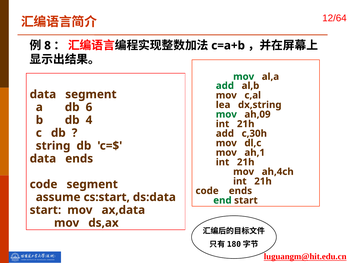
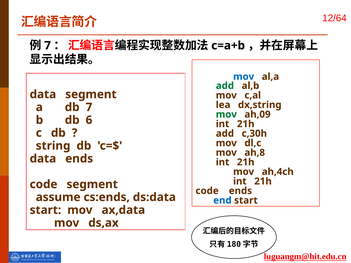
8: 8 -> 7 (48, 46)
mov colour: green -> blue (244, 77)
db 6: 6 -> 7 (89, 107)
4: 4 -> 6 (89, 120)
ah,1: ah,1 -> ah,8 (255, 153)
cs:start: cs:start -> cs:ends (107, 197)
end colour: green -> blue (222, 201)
